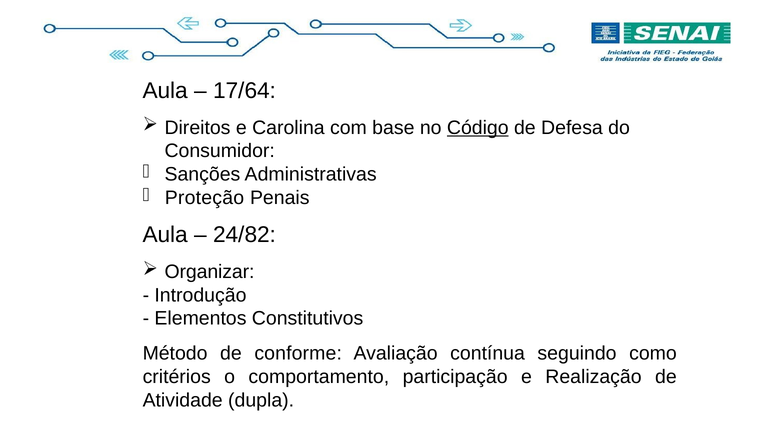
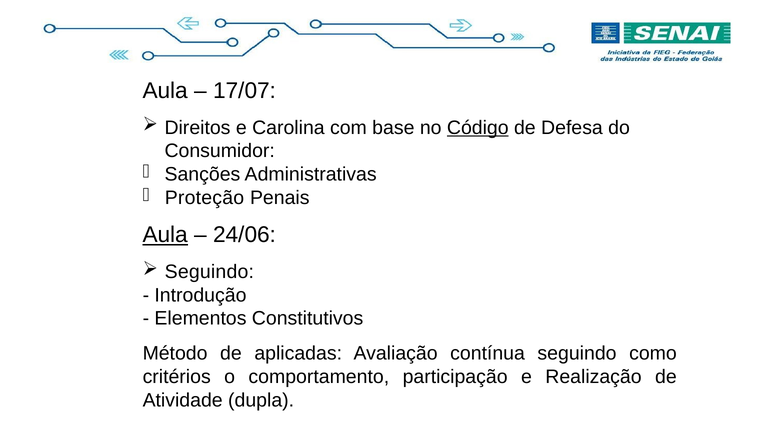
17/64: 17/64 -> 17/07 (245, 91)
Aula underline: none -> present (165, 235)
24/82: 24/82 -> 24/06 (245, 235)
Organizar: Organizar -> Seguindo (209, 272)
conforme: conforme -> aplicadas (298, 354)
